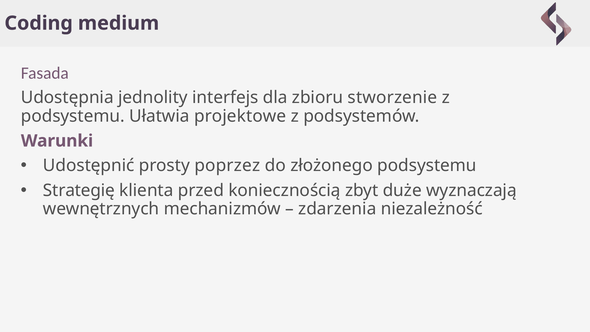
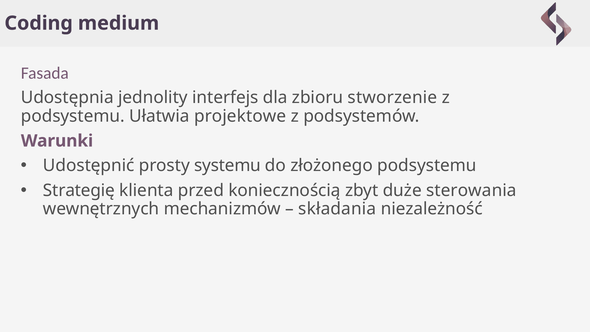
poprzez: poprzez -> systemu (227, 166)
wyznaczają: wyznaczają -> sterowania (471, 190)
zdarzenia: zdarzenia -> składania (337, 209)
